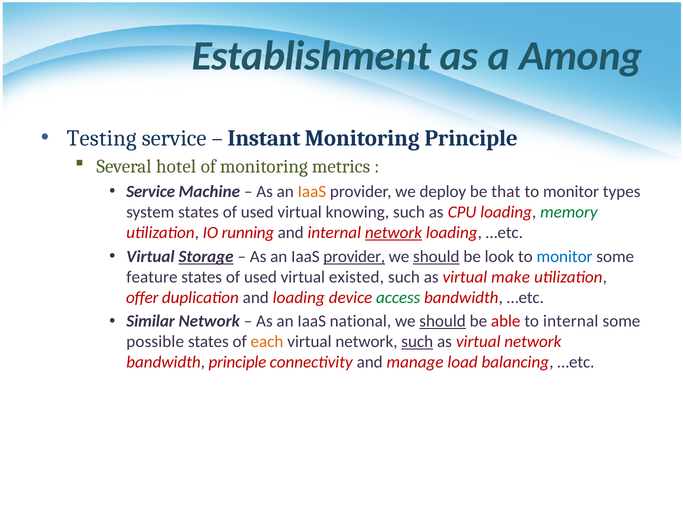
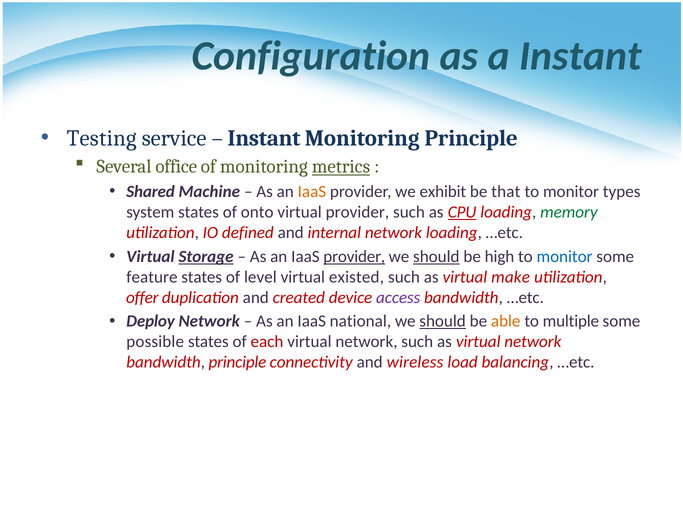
Establishment: Establishment -> Configuration (311, 56)
a Among: Among -> Instant (580, 56)
hotel: hotel -> office (176, 167)
metrics underline: none -> present (341, 167)
Service: Service -> Shared (151, 192)
deploy: deploy -> exhibit (443, 192)
system states of used: used -> onto (257, 212)
virtual knowing: knowing -> provider (357, 212)
CPU underline: none -> present (462, 212)
running: running -> defined (248, 233)
network underline: present -> none (393, 233)
look: look -> high (499, 257)
used: used -> level (260, 277)
and loading: loading -> created (299, 298)
access colour: green -> purple (398, 298)
Similar: Similar -> Deploy (151, 321)
able colour: red -> orange (506, 321)
to internal: internal -> multiple (571, 321)
each colour: orange -> red (267, 342)
such underline: present -> none (417, 342)
manage: manage -> wireless (415, 362)
